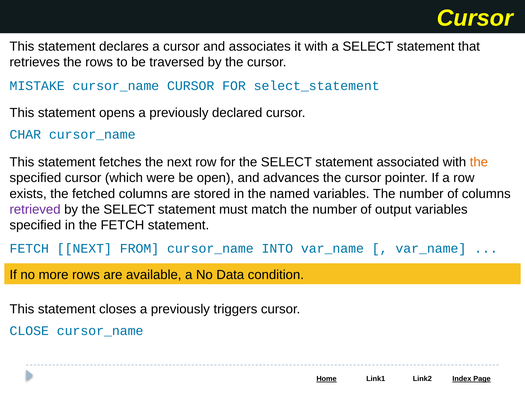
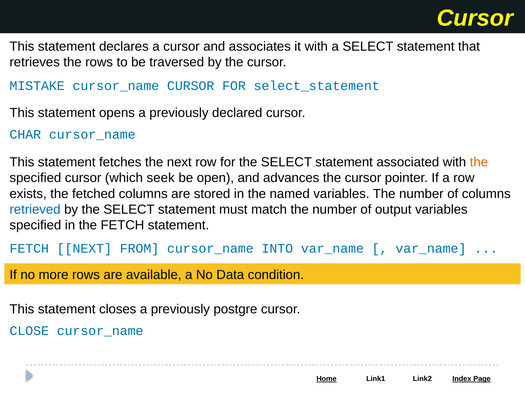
were: were -> seek (161, 178)
retrieved colour: purple -> blue (35, 209)
triggers: triggers -> postgre (235, 309)
